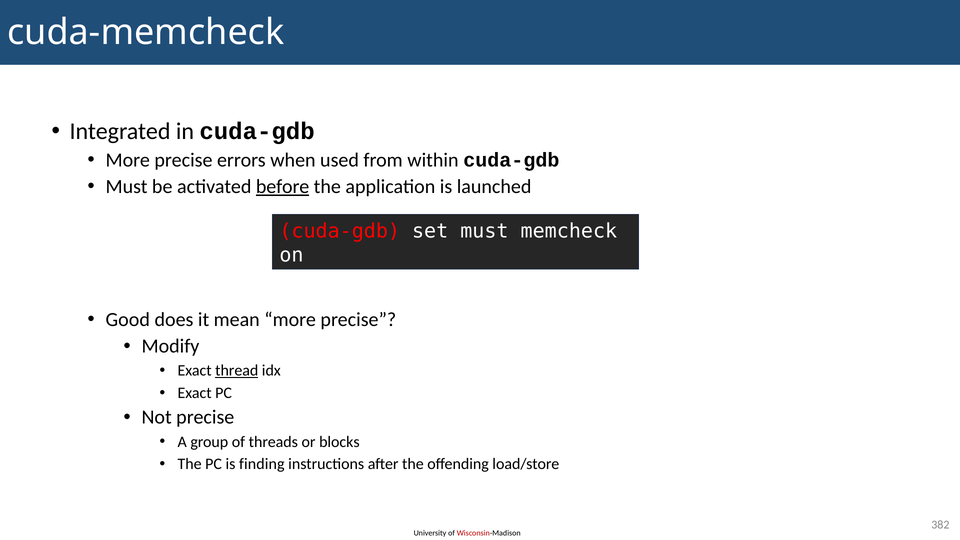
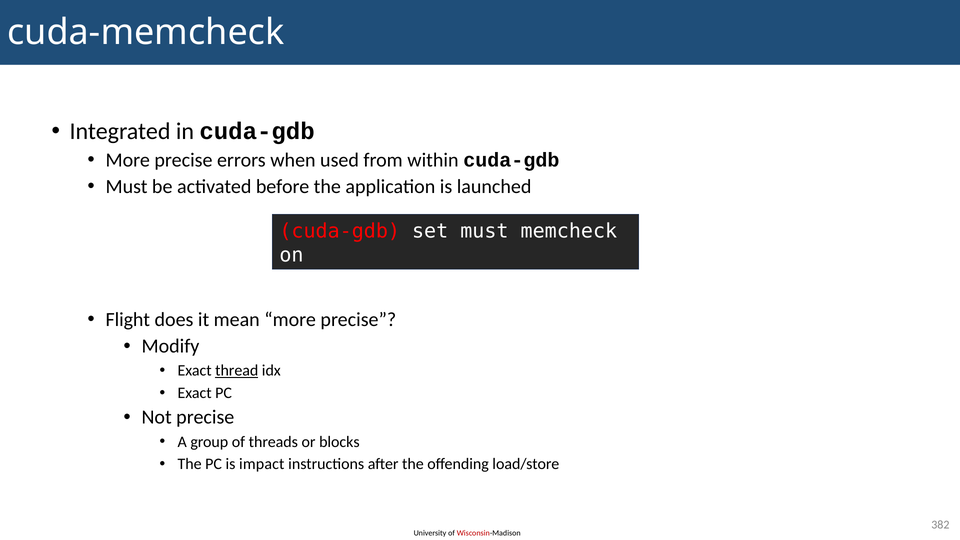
before underline: present -> none (283, 187)
Good: Good -> Flight (128, 320)
finding: finding -> impact (262, 464)
